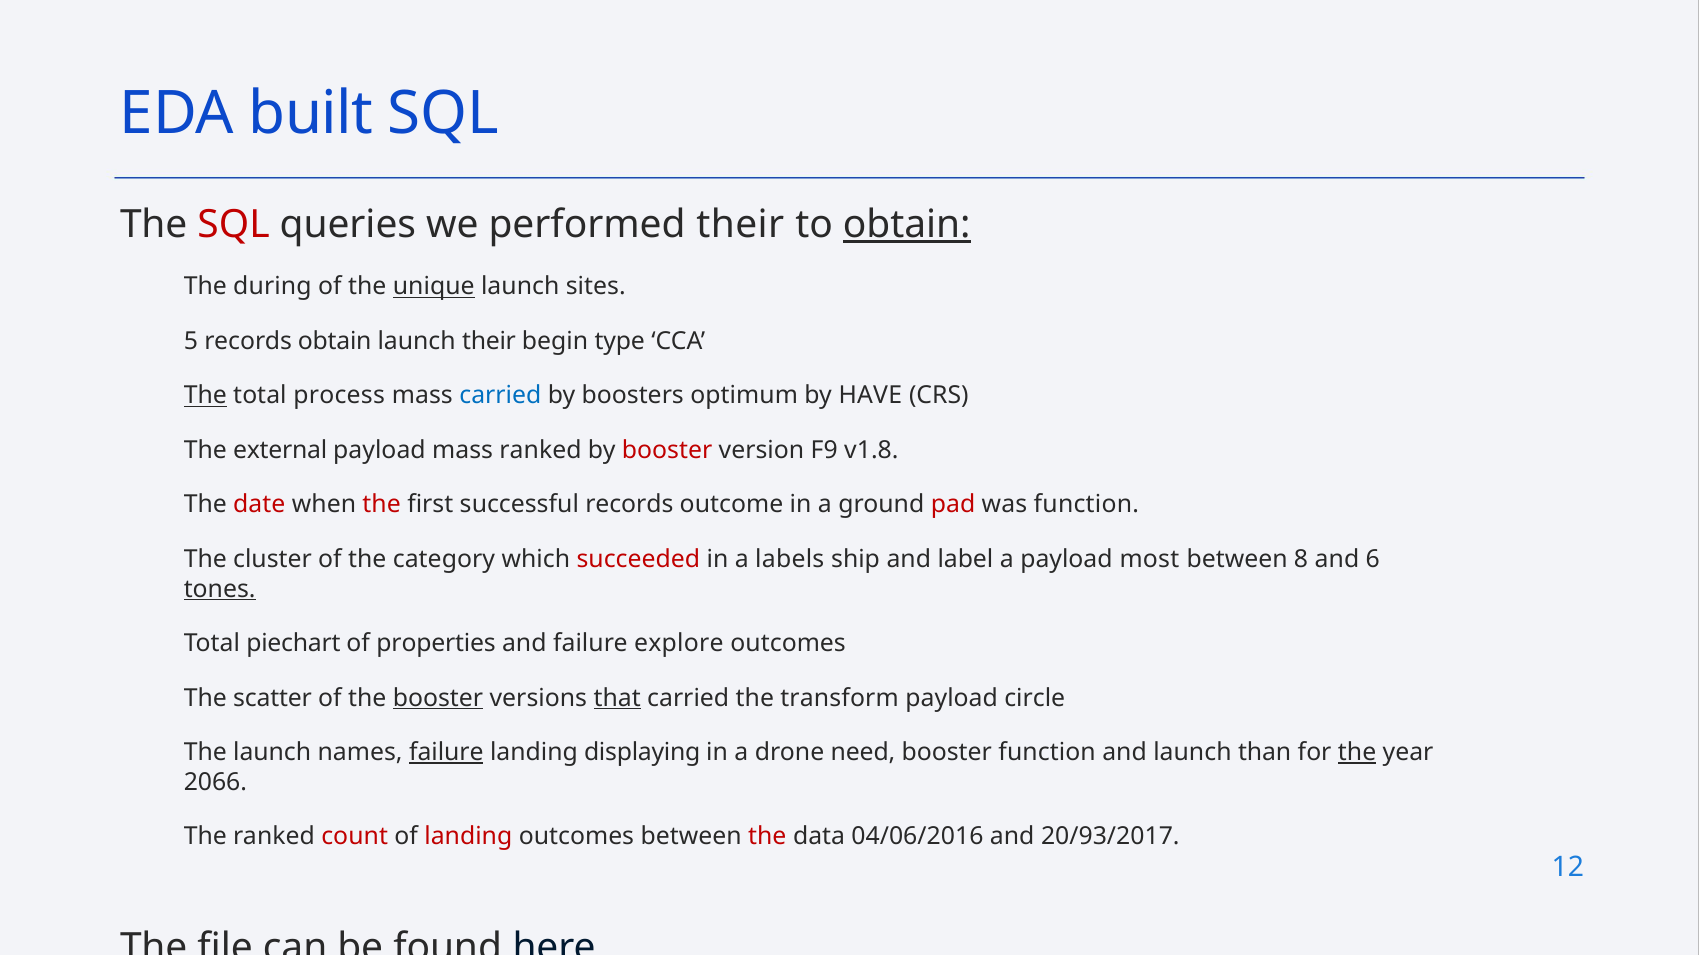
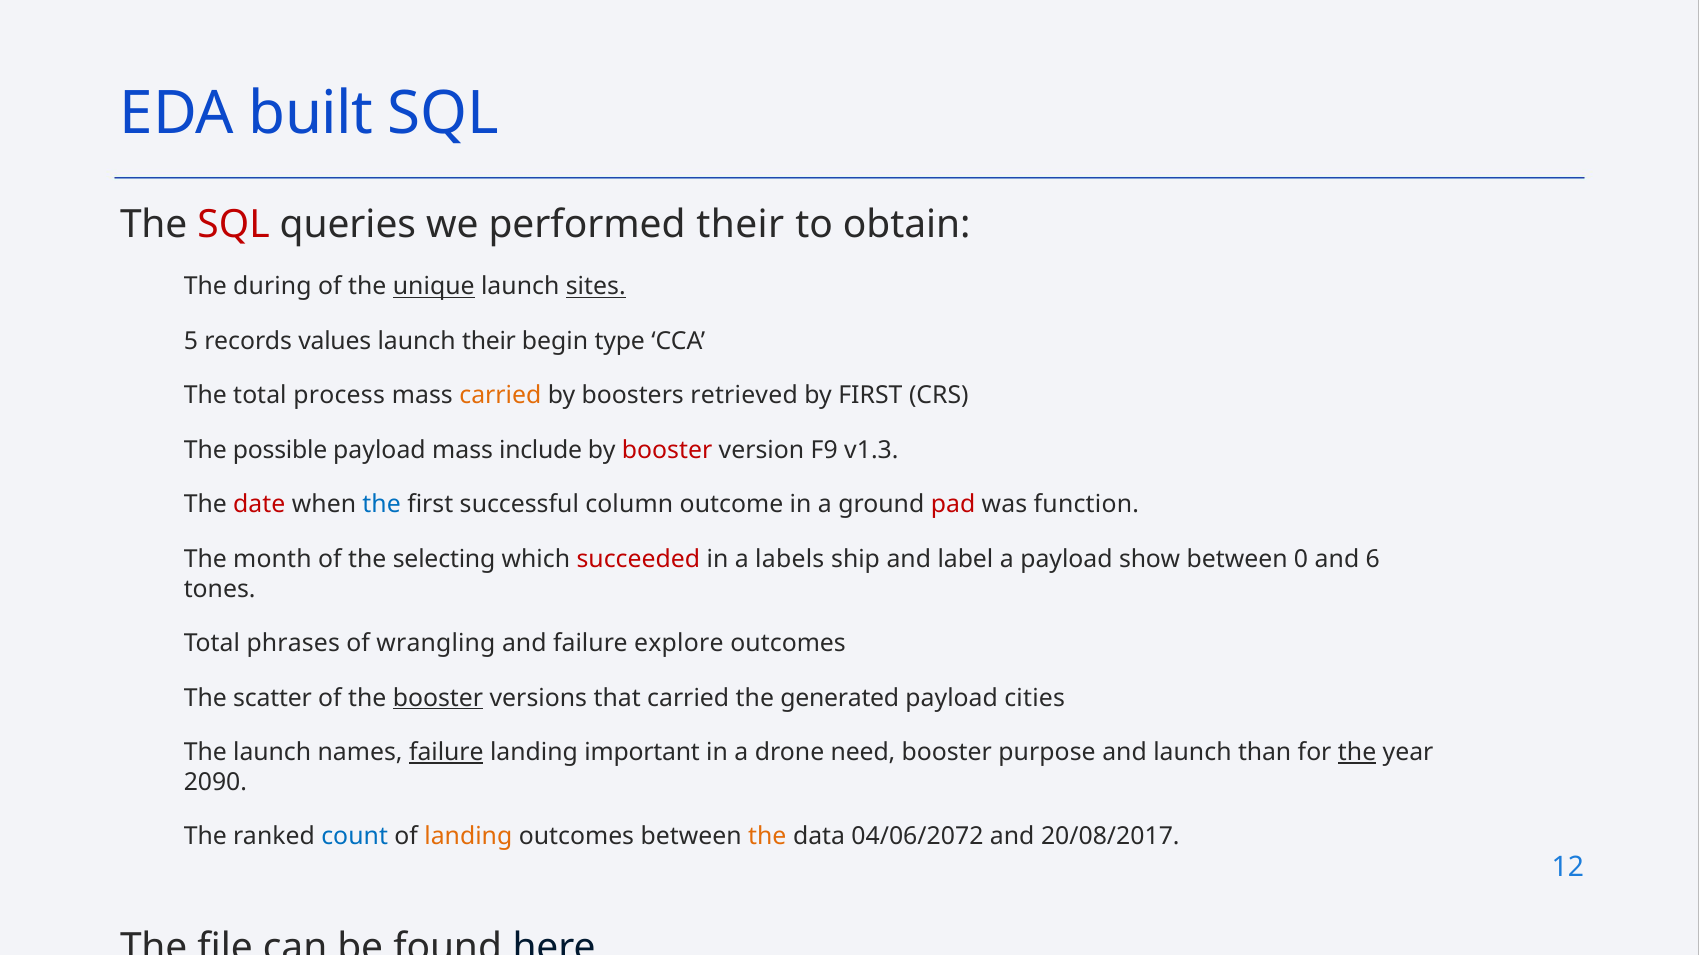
obtain underline: present -> none (907, 225)
sites underline: none -> present (596, 287)
records obtain: obtain -> values (335, 341)
The underline: present -> none (205, 396)
carried colour: blue -> orange (500, 396)
optimum: optimum -> retrieved (744, 396)
by HAVE: HAVE -> FIRST (870, 396)
external: external -> possible (280, 451)
mass ranked: ranked -> include (541, 451)
v1.8: v1.8 -> v1.3 (871, 451)
the colour: red -> blue (382, 505)
successful records: records -> column (629, 505)
cluster: cluster -> month (272, 560)
category: category -> selecting (444, 560)
most: most -> show (1150, 560)
8: 8 -> 0 (1301, 560)
tones underline: present -> none (220, 589)
piechart: piechart -> phrases (293, 644)
properties: properties -> wrangling (436, 644)
that underline: present -> none (617, 698)
transform: transform -> generated (840, 698)
circle: circle -> cities (1035, 698)
displaying: displaying -> important (642, 753)
booster function: function -> purpose (1047, 753)
2066: 2066 -> 2090 (215, 783)
count colour: red -> blue (355, 837)
landing colour: red -> orange (468, 837)
the colour: red -> orange (767, 837)
04/06/2016: 04/06/2016 -> 04/06/2072 (917, 837)
20/93/2017: 20/93/2017 -> 20/08/2017 (1110, 837)
